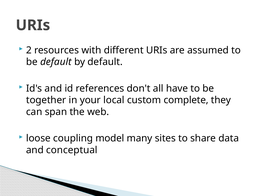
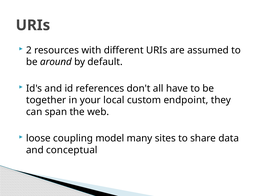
be default: default -> around (56, 62)
complete: complete -> endpoint (186, 100)
